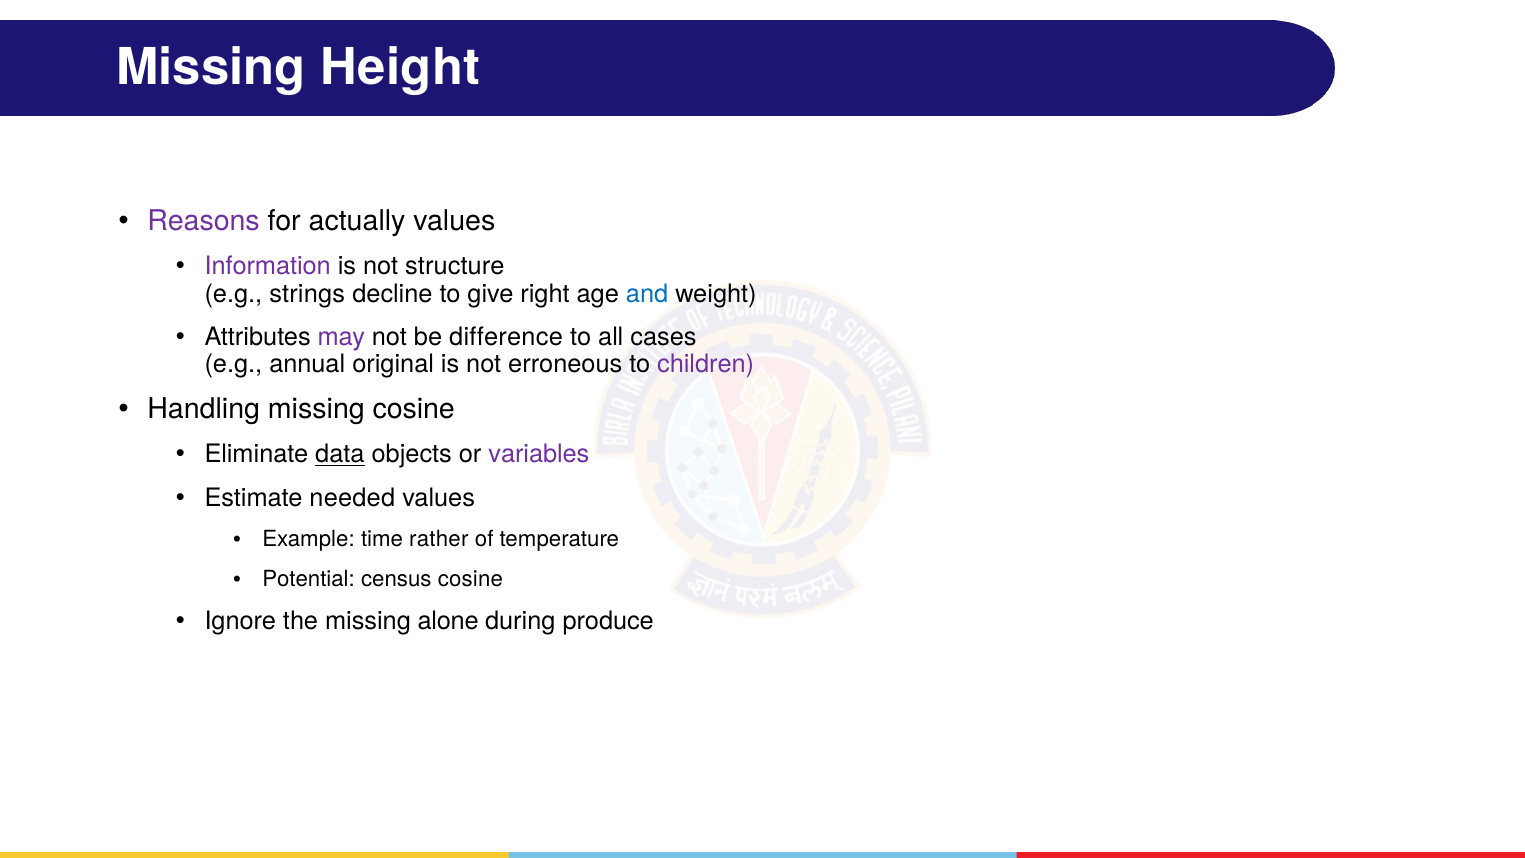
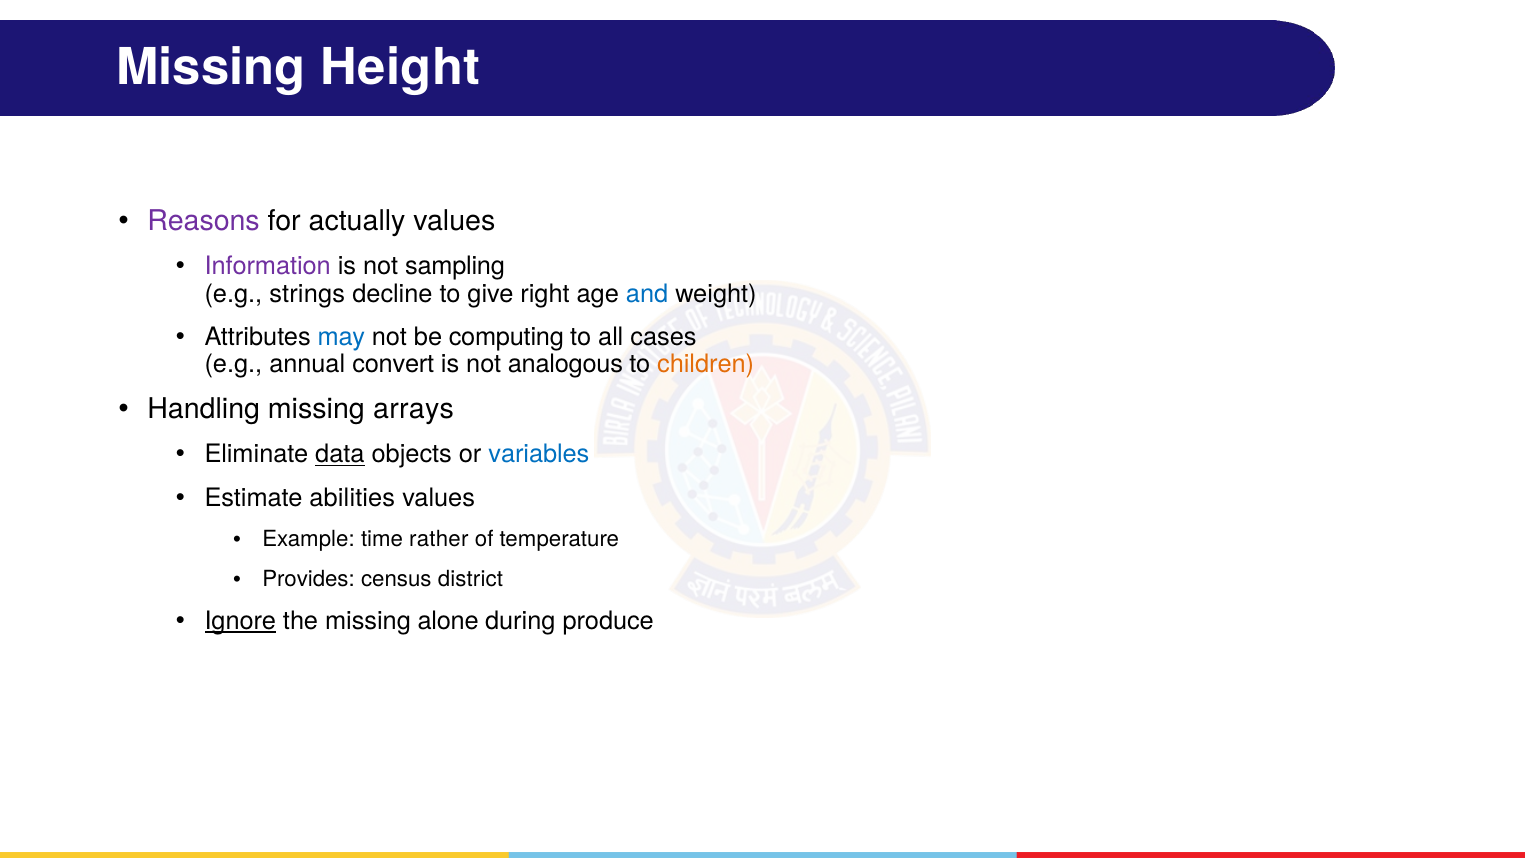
structure: structure -> sampling (455, 266)
may colour: purple -> blue (341, 337)
difference: difference -> computing (506, 337)
original: original -> convert (393, 364)
erroneous: erroneous -> analogous (565, 364)
children colour: purple -> orange (706, 364)
missing cosine: cosine -> arrays (414, 409)
variables colour: purple -> blue (539, 454)
needed: needed -> abilities (352, 498)
Potential: Potential -> Provides (309, 579)
census cosine: cosine -> district (470, 579)
Ignore underline: none -> present (240, 621)
